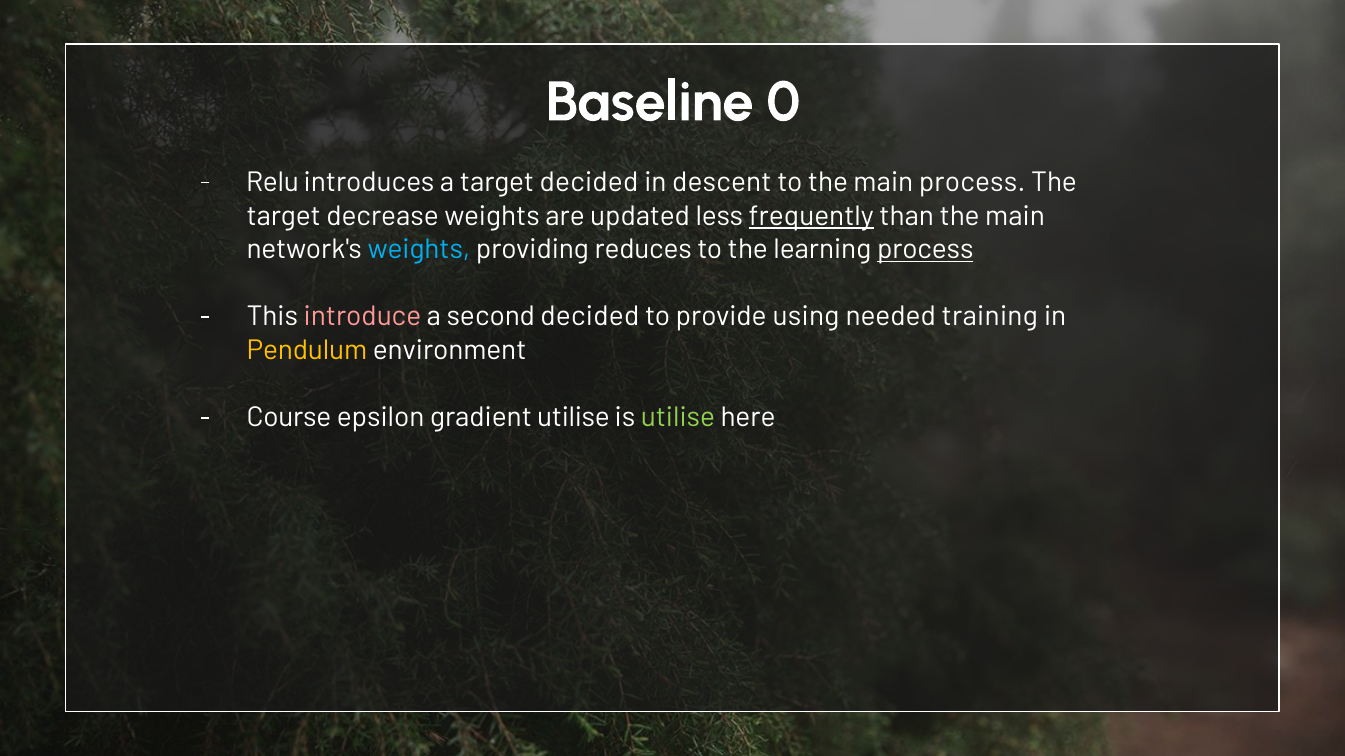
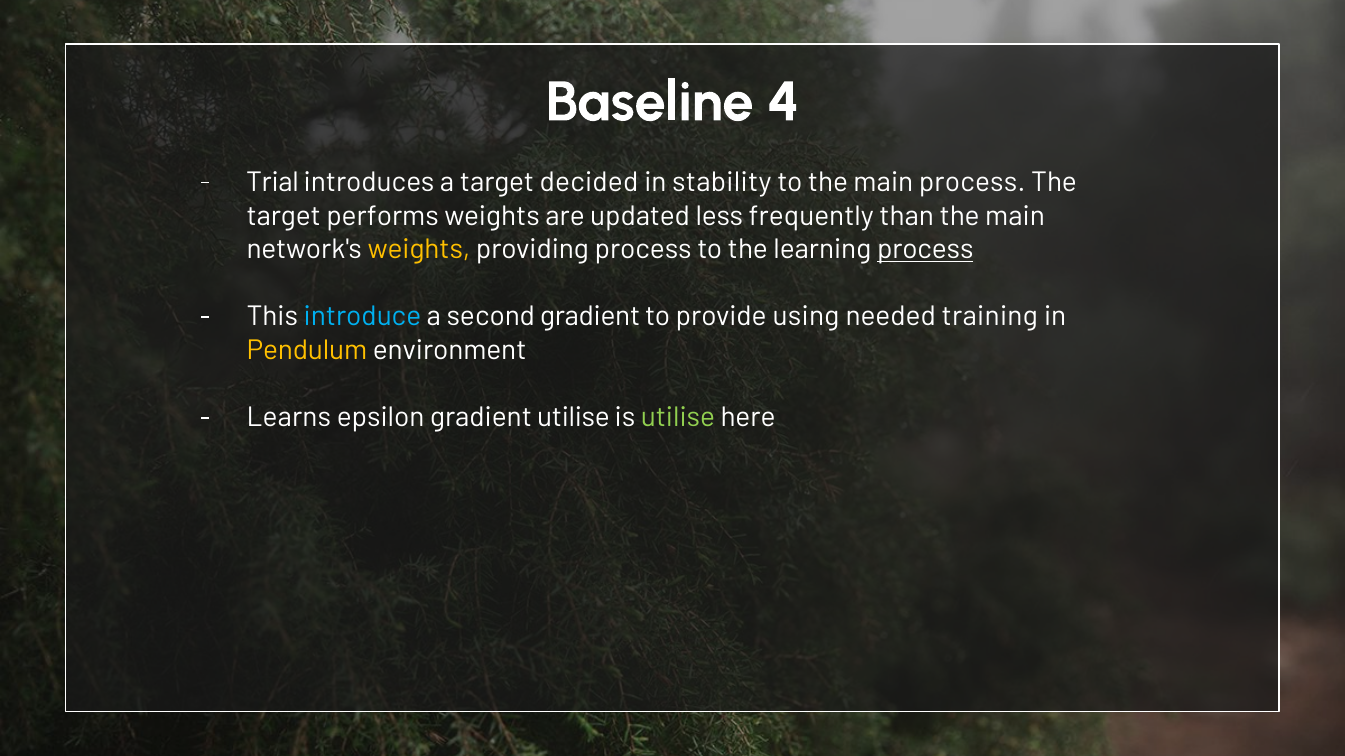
0: 0 -> 4 (783, 102)
Relu: Relu -> Trial (272, 182)
descent: descent -> stability (722, 182)
decrease: decrease -> performs (383, 216)
frequently underline: present -> none (811, 216)
weights colour: light blue -> yellow (419, 250)
providing reduces: reduces -> process (643, 250)
introduce colour: pink -> light blue (362, 317)
second decided: decided -> gradient (590, 317)
Course: Course -> Learns (289, 418)
